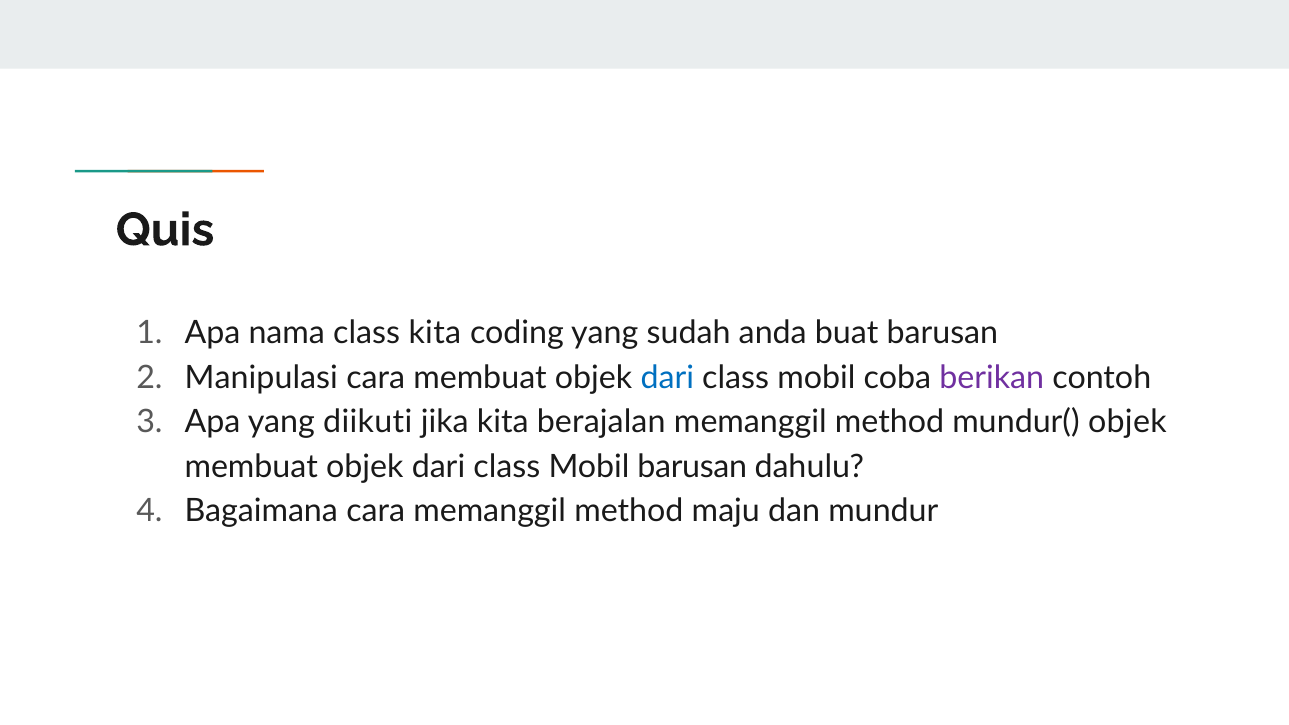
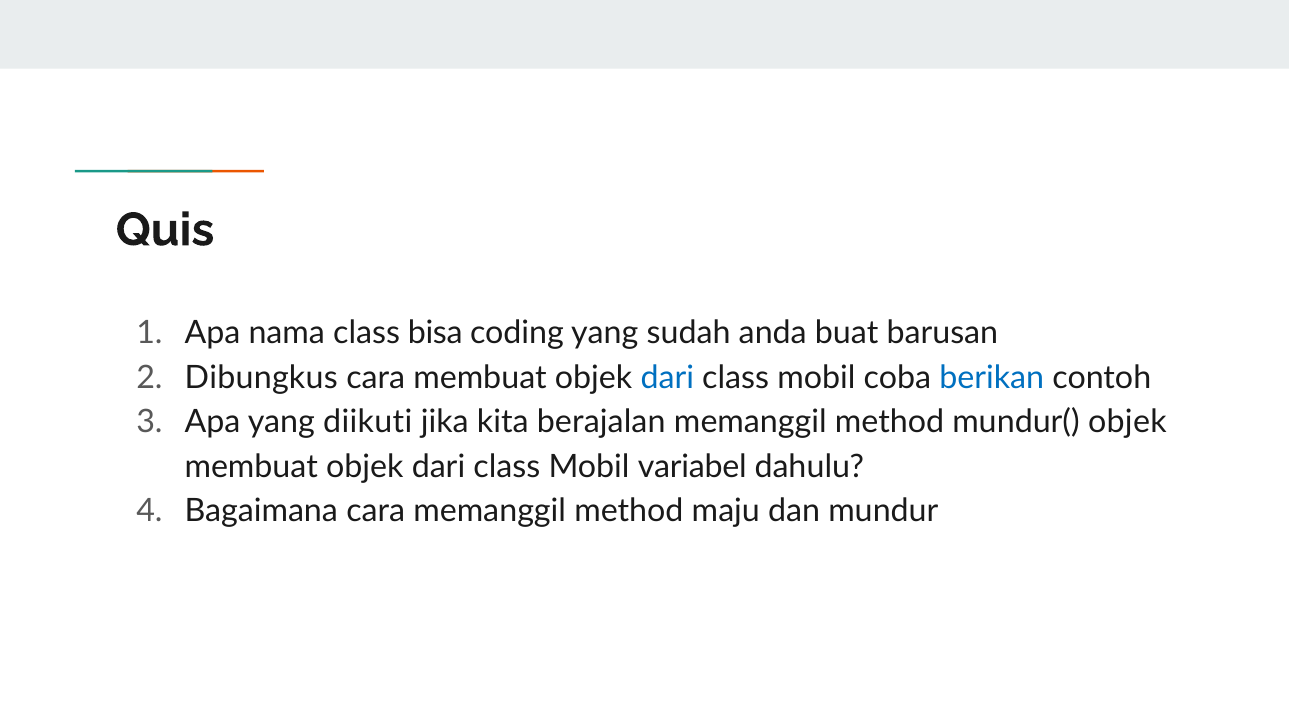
class kita: kita -> bisa (435, 333)
Manipulasi: Manipulasi -> Dibungkus (261, 378)
berikan colour: purple -> blue (992, 378)
Mobil barusan: barusan -> variabel (692, 467)
